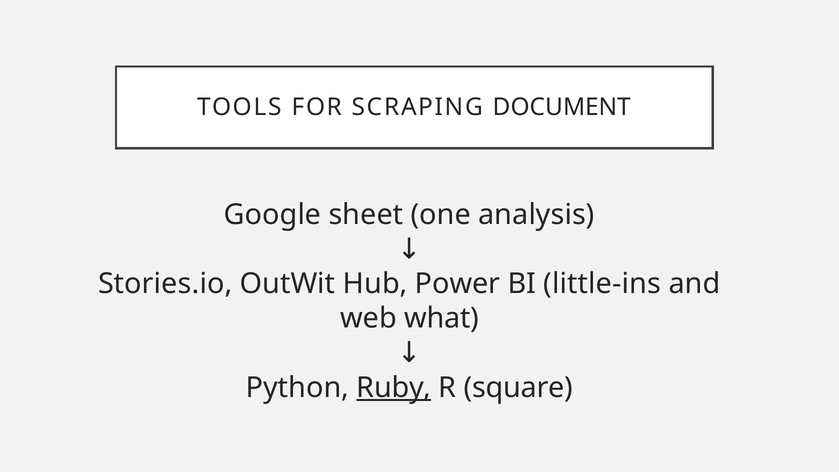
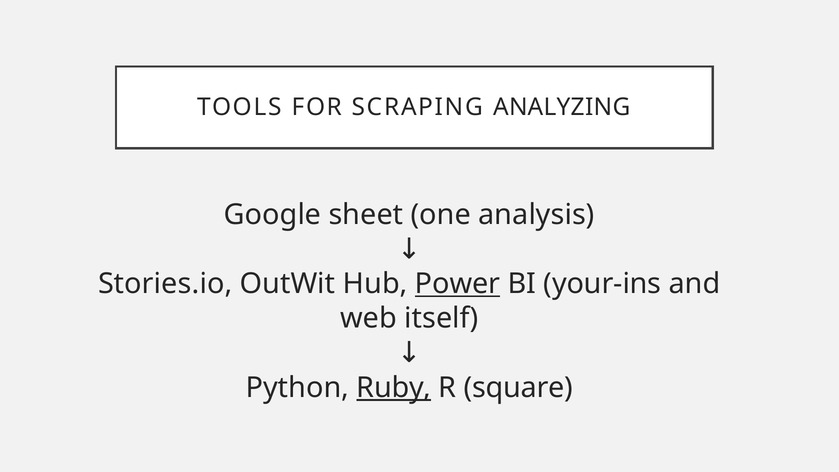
DOCUMENT: DOCUMENT -> ANALYZING (562, 107)
Power underline: none -> present (458, 284)
little-ins: little-ins -> your-ins (602, 284)
what: what -> itself (441, 318)
